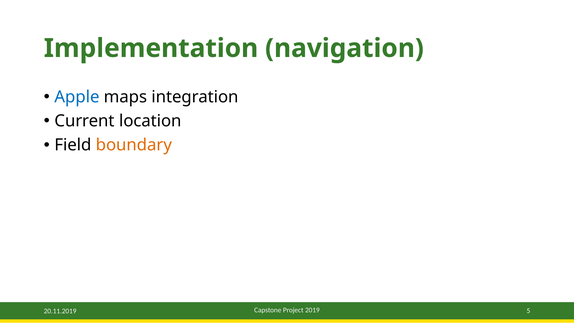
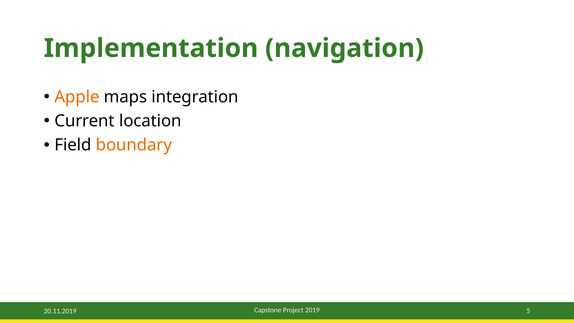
Apple colour: blue -> orange (77, 97)
